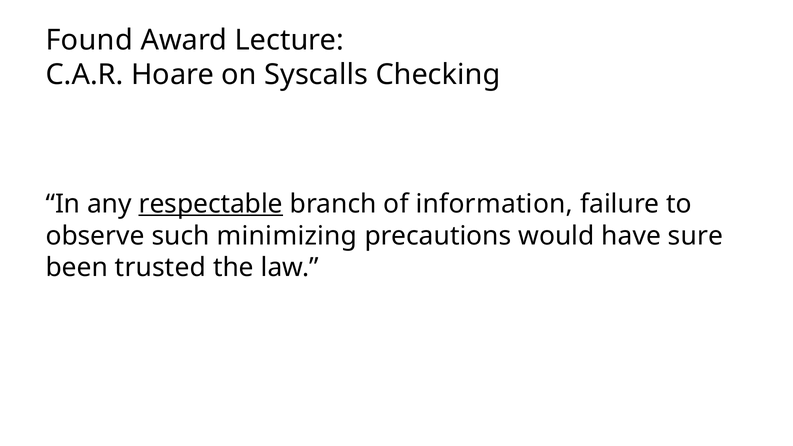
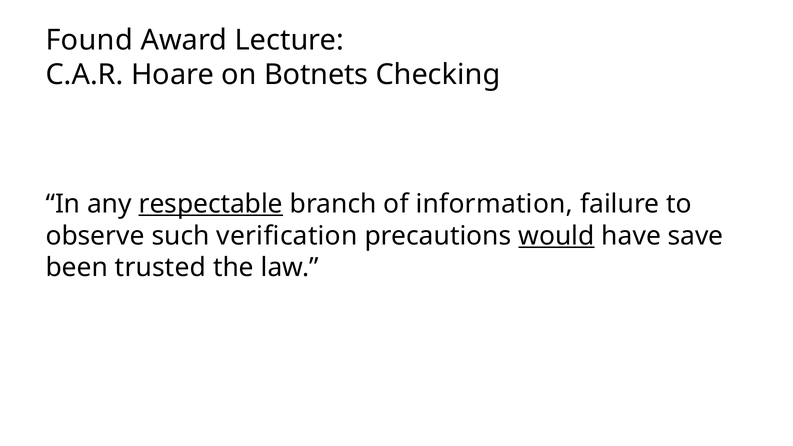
Syscalls: Syscalls -> Botnets (316, 75)
minimizing: minimizing -> verification (287, 236)
would underline: none -> present (556, 236)
sure: sure -> save (696, 236)
